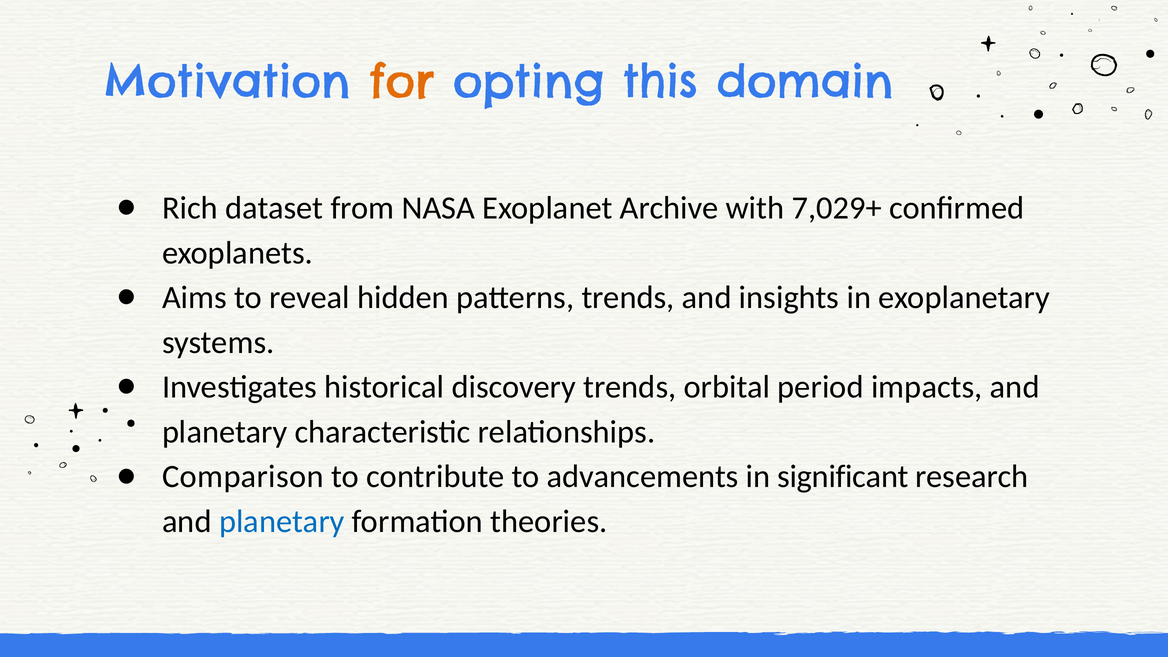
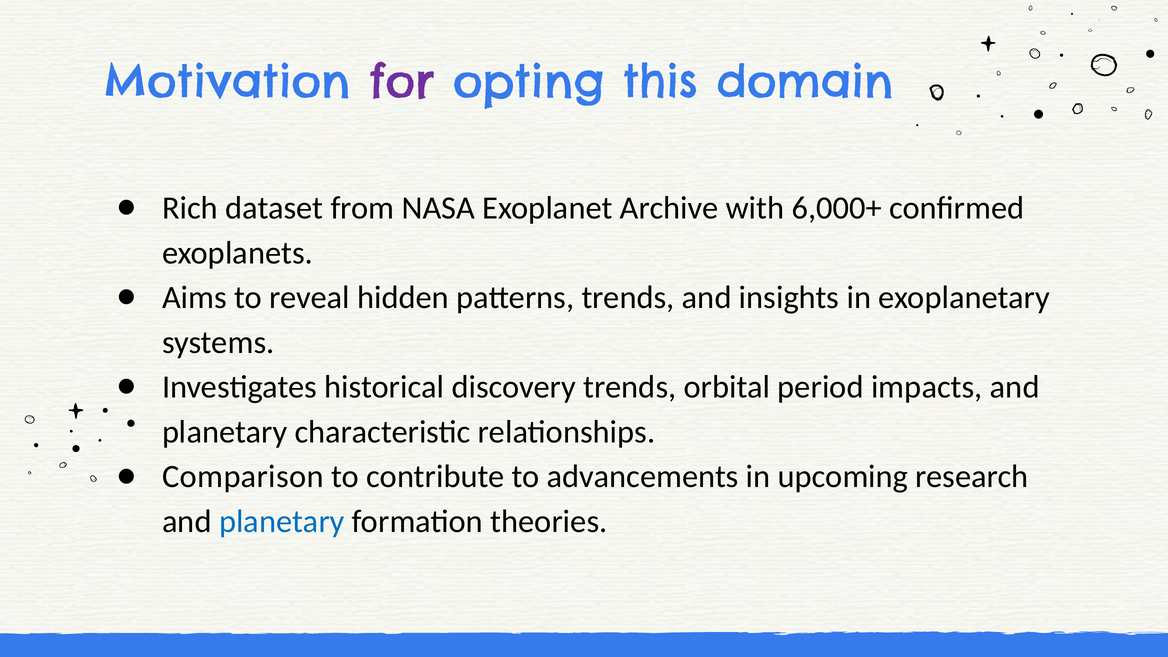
for colour: orange -> purple (402, 82)
7,029+: 7,029+ -> 6,000+ (837, 208)
significant: significant -> upcoming (843, 477)
